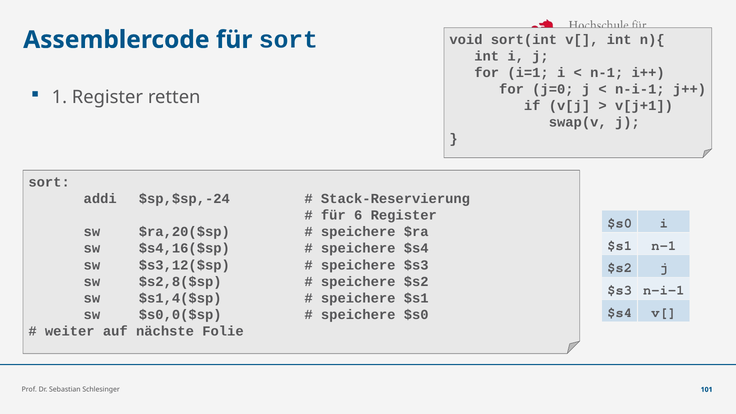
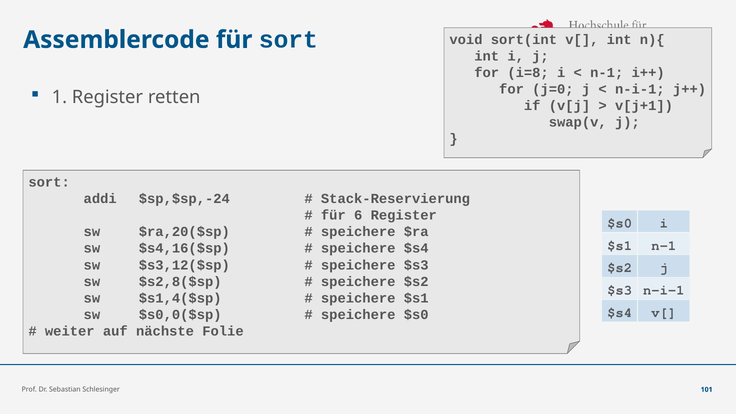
i=1: i=1 -> i=8 (528, 73)
